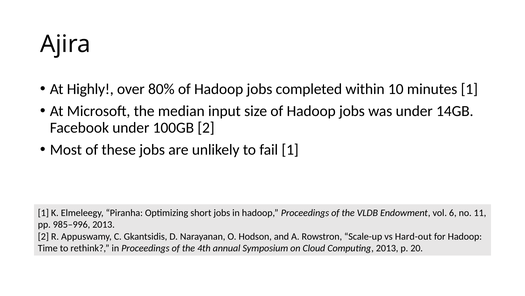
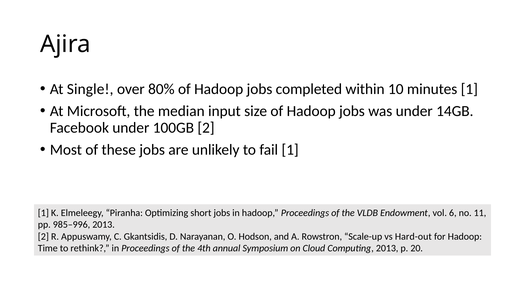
Highly: Highly -> Single (90, 89)
